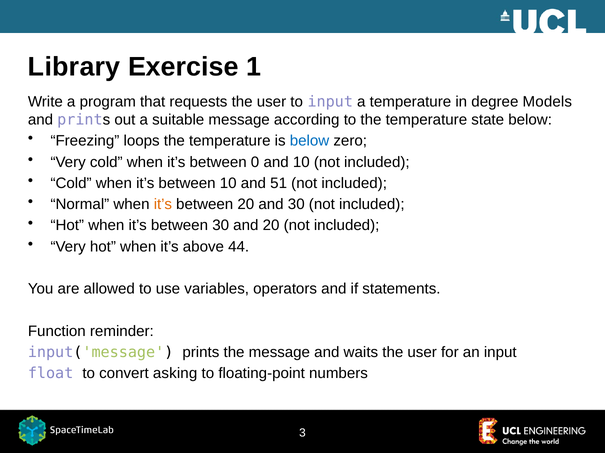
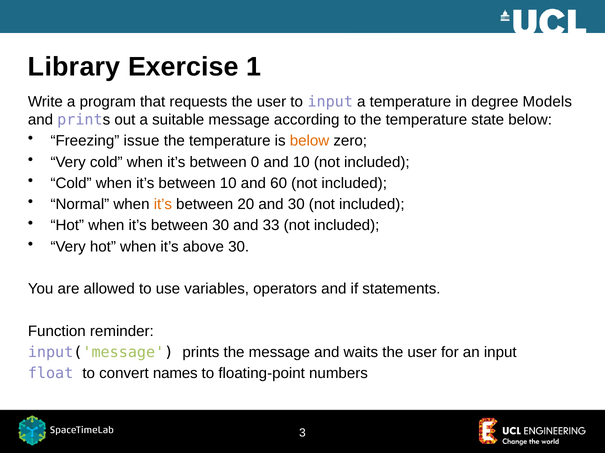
loops: loops -> issue (142, 141)
below colour: blue -> orange (310, 141)
51: 51 -> 60 (279, 184)
and 20: 20 -> 33 (271, 226)
above 44: 44 -> 30 (239, 247)
asking: asking -> names (175, 374)
